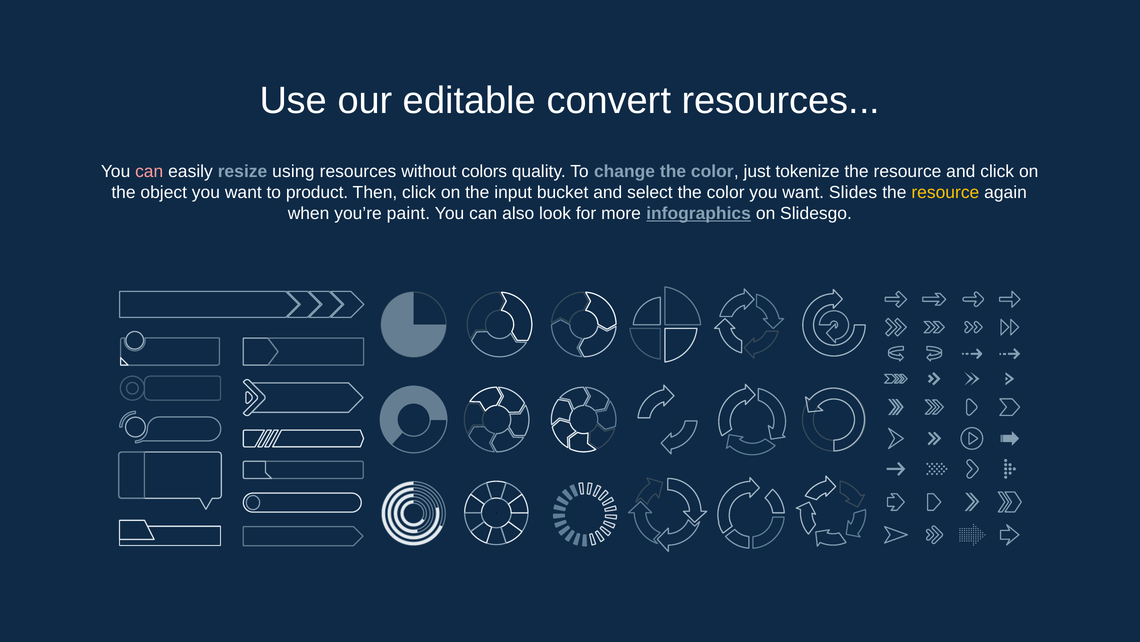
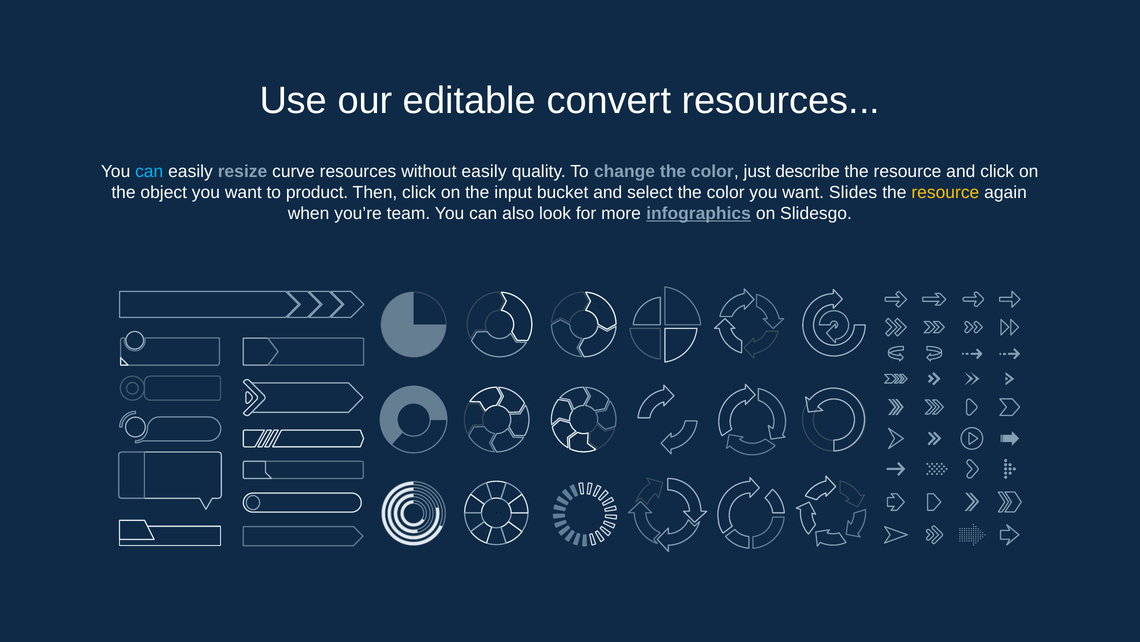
can colour: pink -> light blue (149, 171)
using: using -> curve (293, 171)
without colors: colors -> easily (484, 171)
tokenize: tokenize -> describe (808, 171)
paint: paint -> team (408, 213)
